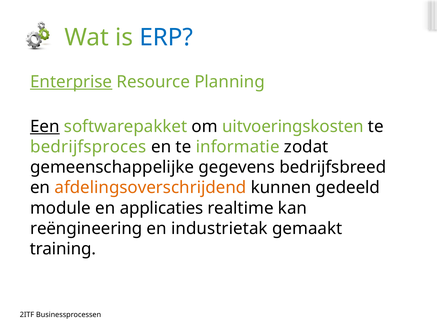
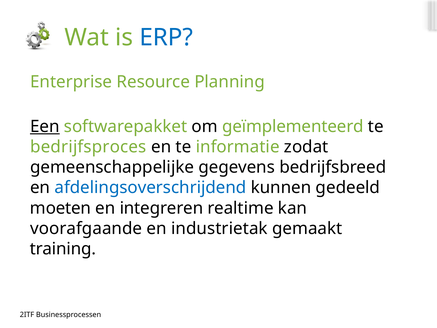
Enterprise underline: present -> none (71, 82)
uitvoeringskosten: uitvoeringskosten -> geïmplementeerd (293, 126)
afdelingsoverschrijdend colour: orange -> blue (150, 188)
module: module -> moeten (61, 208)
applicaties: applicaties -> integreren (161, 208)
reëngineering: reëngineering -> voorafgaande (86, 228)
